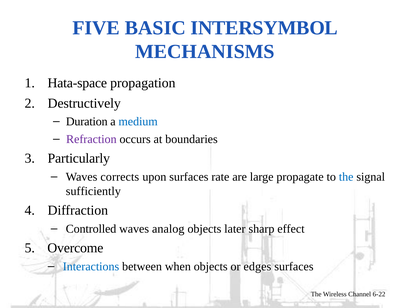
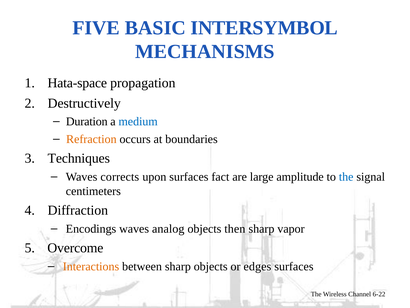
Refraction colour: purple -> orange (91, 139)
Particularly: Particularly -> Techniques (79, 158)
rate: rate -> fact (220, 177)
propagate: propagate -> amplitude (300, 177)
sufficiently: sufficiently -> centimeters (93, 191)
Controlled: Controlled -> Encodings (91, 229)
later: later -> then (235, 229)
effect: effect -> vapor (291, 229)
Interactions colour: blue -> orange (91, 266)
between when: when -> sharp (178, 266)
